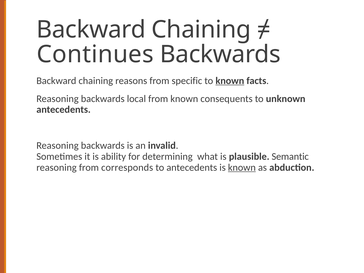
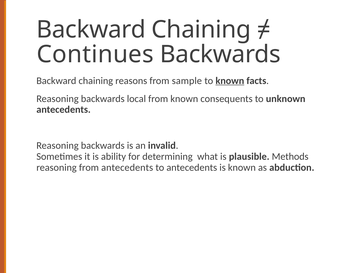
specific: specific -> sample (187, 81)
Semantic: Semantic -> Methods (290, 157)
from corresponds: corresponds -> antecedents (127, 167)
known underline: present -> none (242, 167)
